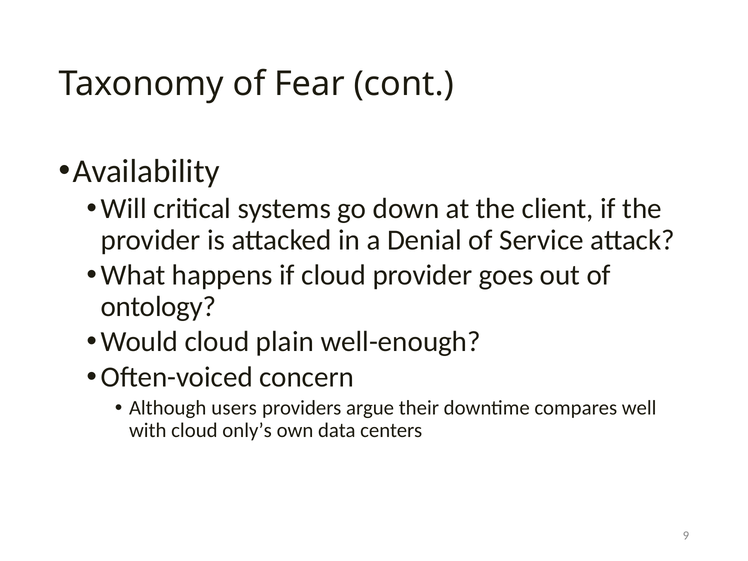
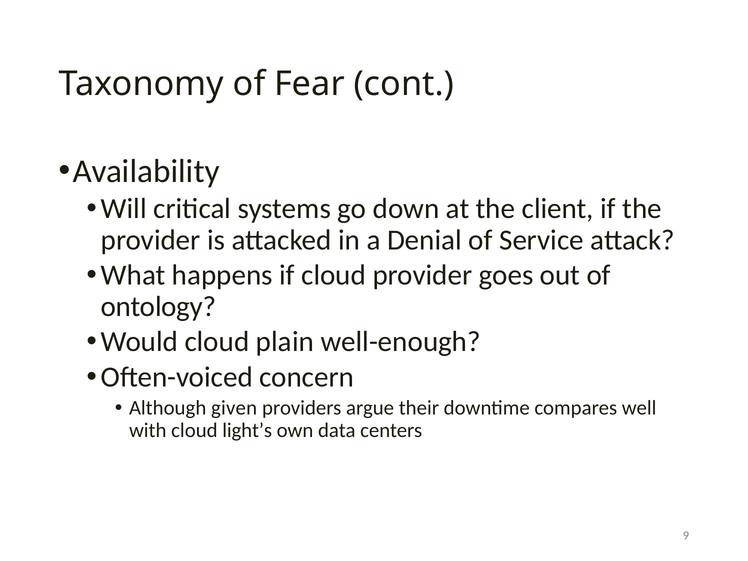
users: users -> given (234, 408)
only’s: only’s -> light’s (247, 430)
